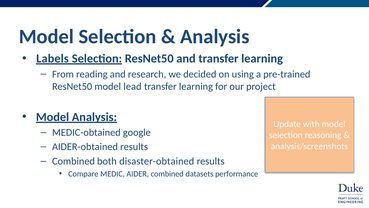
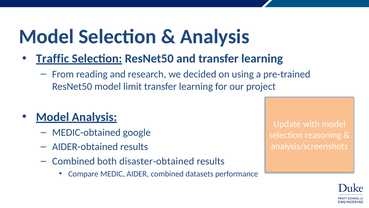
Labels: Labels -> Traffic (52, 59)
lead: lead -> limit (133, 86)
